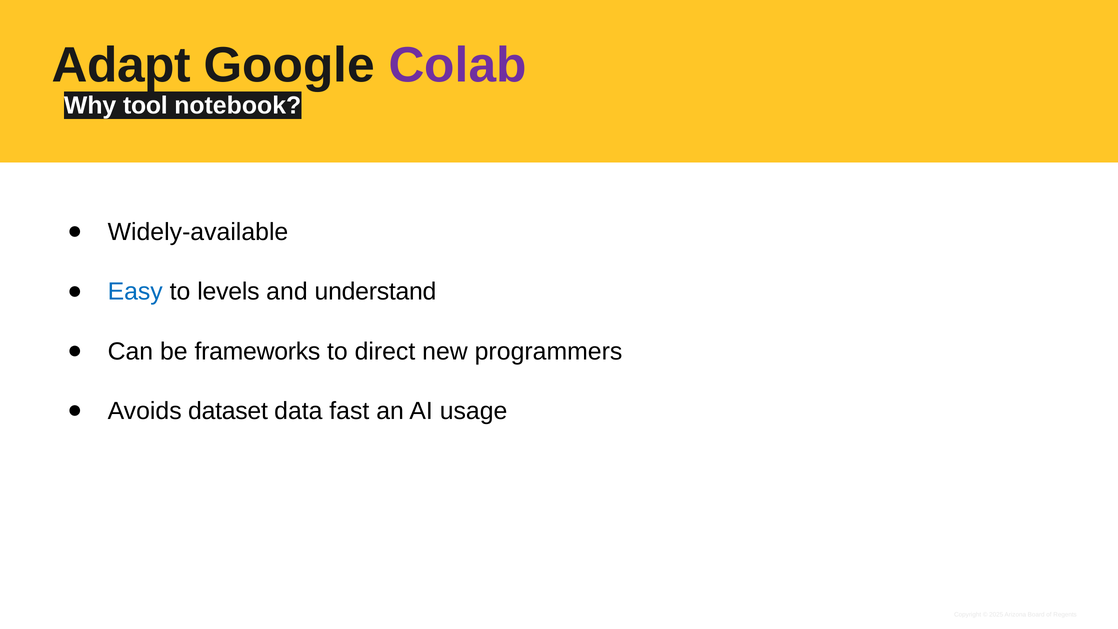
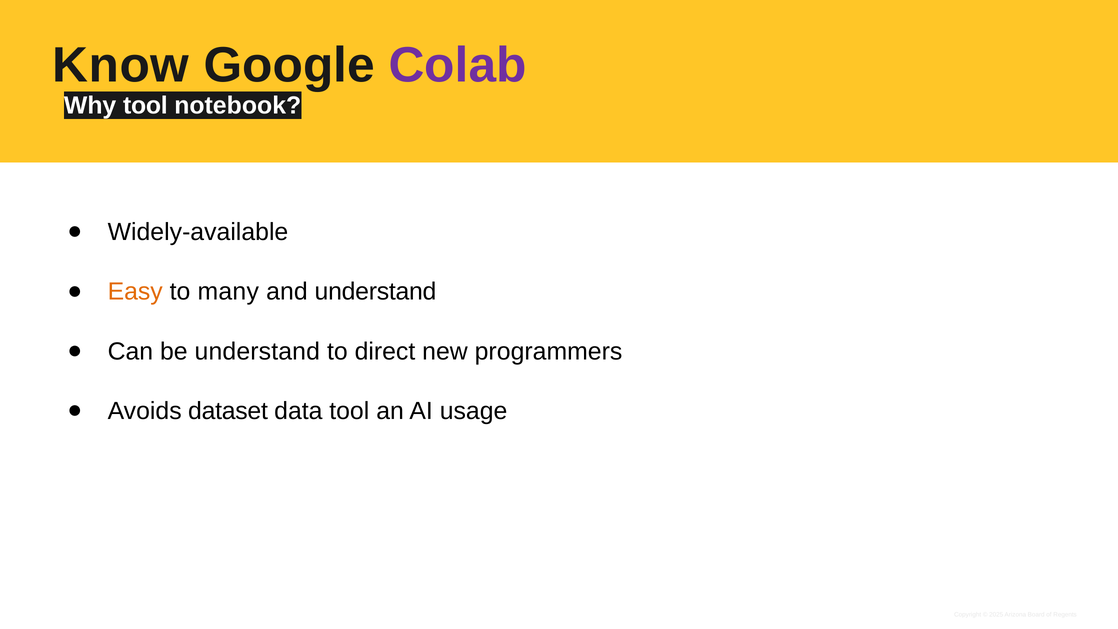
Adapt: Adapt -> Know (121, 65)
Easy colour: blue -> orange (135, 292)
levels: levels -> many (228, 292)
be frameworks: frameworks -> understand (257, 351)
data fast: fast -> tool (349, 411)
